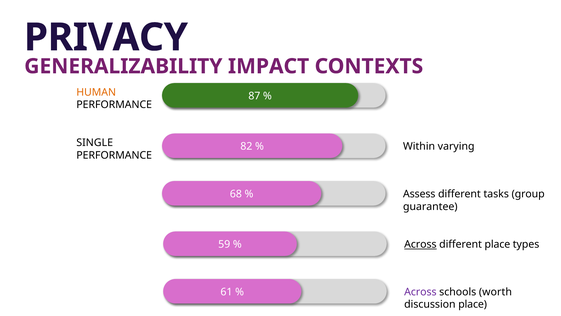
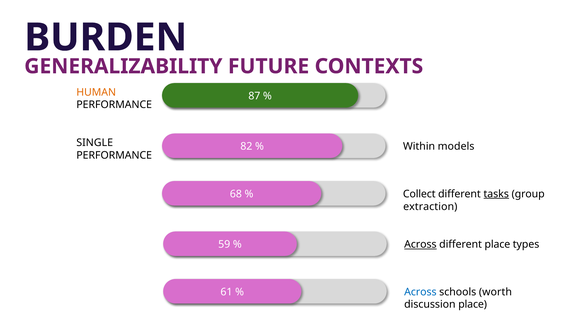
PRIVACY: PRIVACY -> BURDEN (106, 37)
IMPACT: IMPACT -> FUTURE (269, 66)
varying: varying -> models (456, 146)
Assess: Assess -> Collect (419, 194)
tasks underline: none -> present (496, 194)
guarantee: guarantee -> extraction (430, 206)
Across colour: purple -> blue (420, 291)
